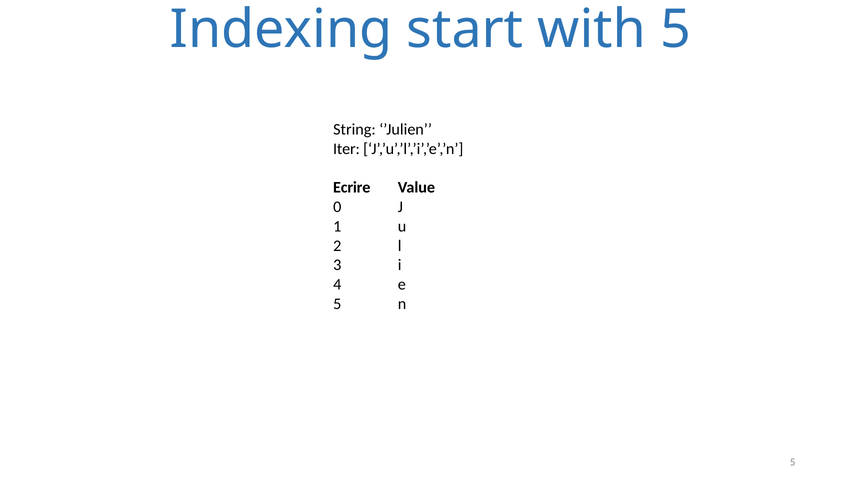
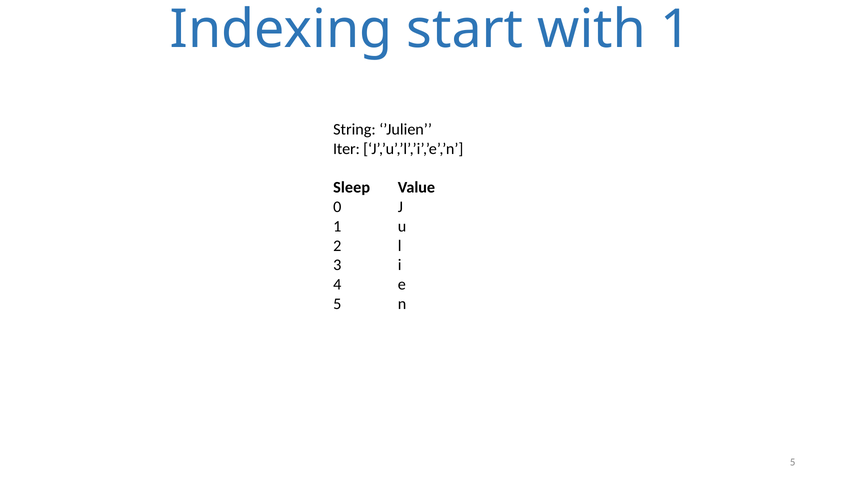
with 5: 5 -> 1 (676, 30)
Ecrire: Ecrire -> Sleep (352, 188)
